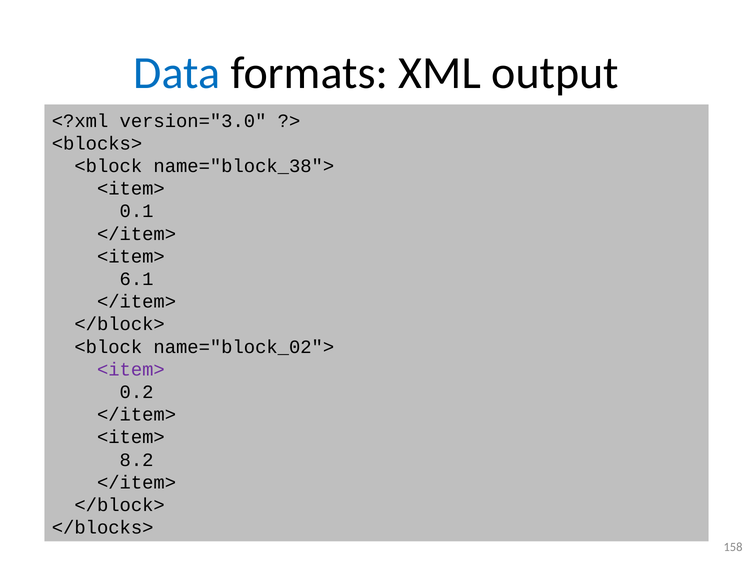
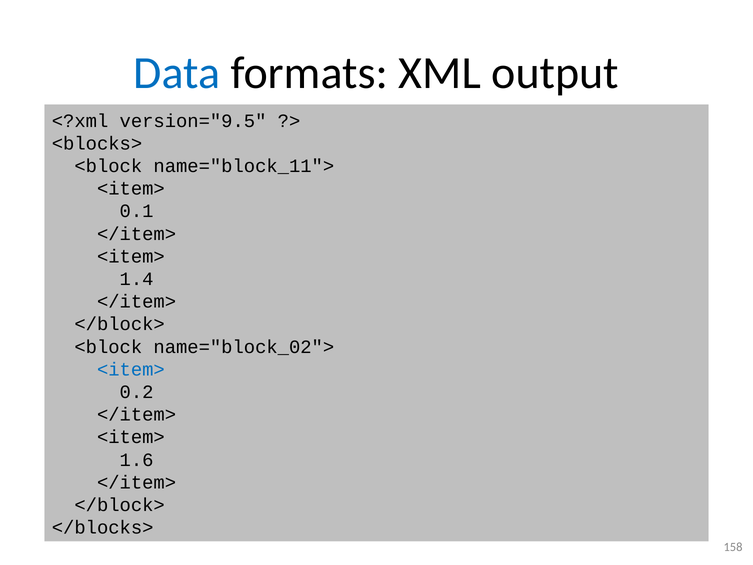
version="3.0: version="3.0 -> version="9.5 (193, 121)
name="block_38">: name="block_38"> -> name="block_11"> (244, 166)
6.1: 6.1 -> 1.4 (137, 279)
<item> colour: purple -> blue (131, 369)
8.2: 8.2 -> 1.6 (137, 460)
